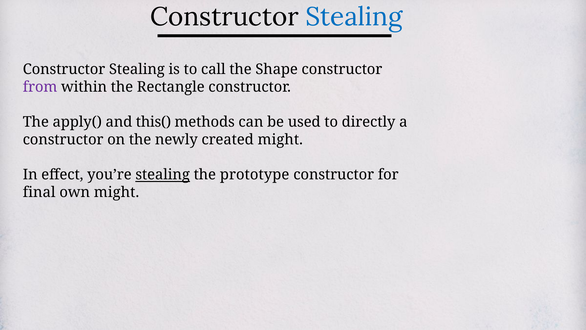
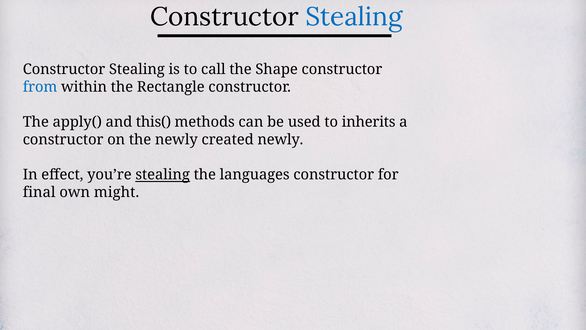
from colour: purple -> blue (40, 87)
directly: directly -> inherits (369, 122)
created might: might -> newly (280, 139)
prototype: prototype -> languages (255, 175)
